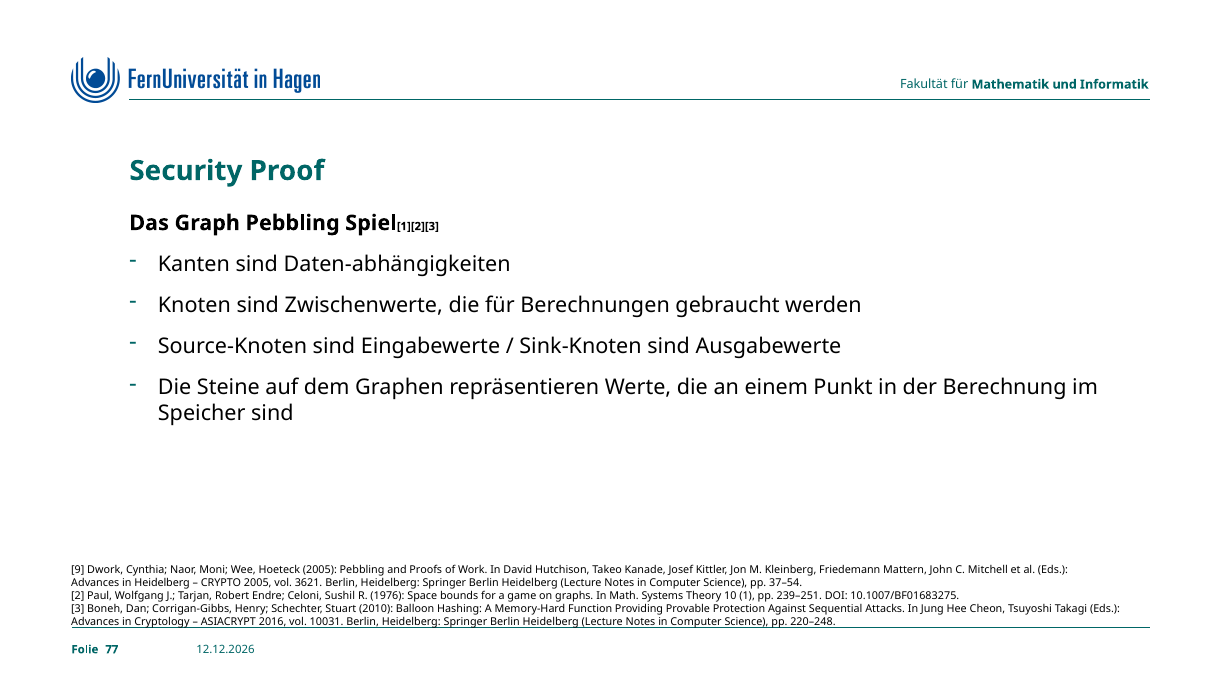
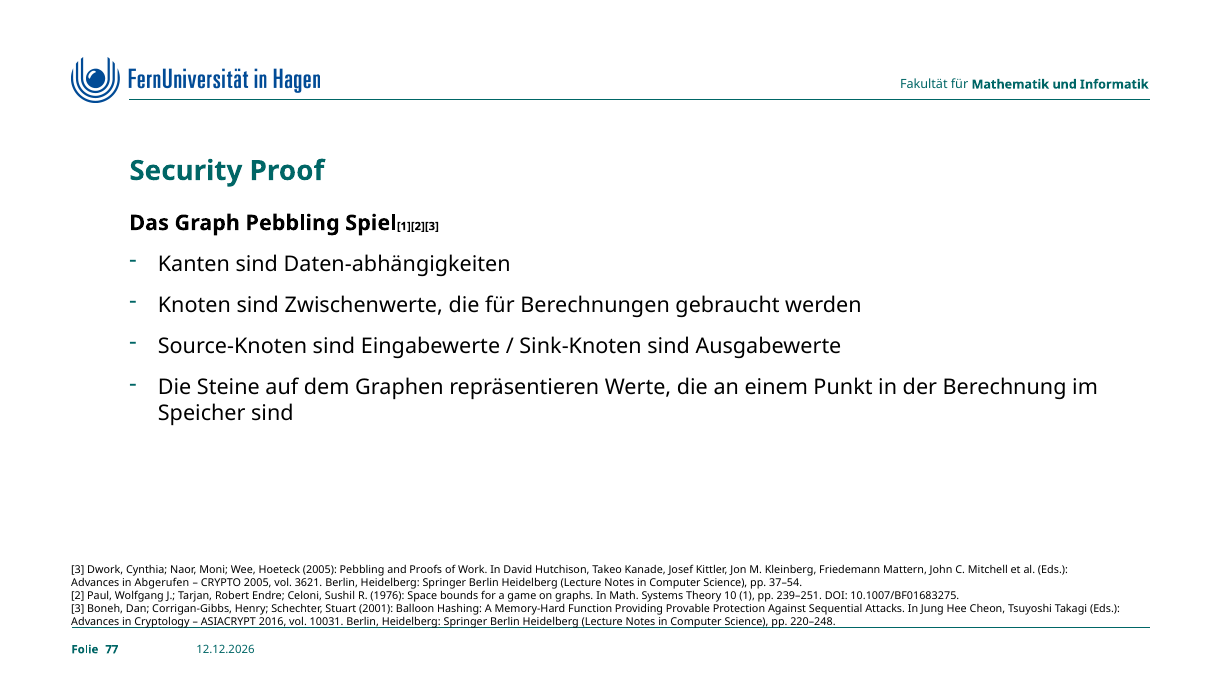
9: 9 -> 3 (78, 570)
in Heidelberg: Heidelberg -> Abgerufen (162, 583)
2010: 2010 -> 2001 (376, 608)
